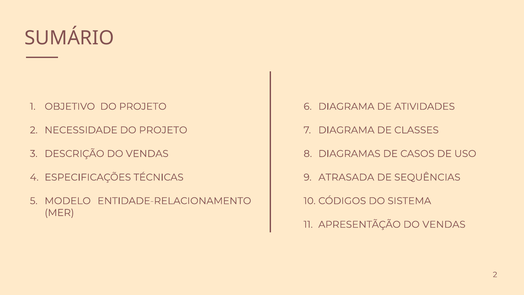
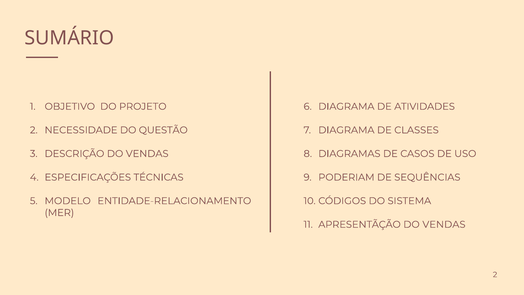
NECESSIDADE DO PROJETO: PROJETO -> QUESTÃO (163, 130)
ATRASADA: ATRASADA -> PODERIAM (346, 177)
